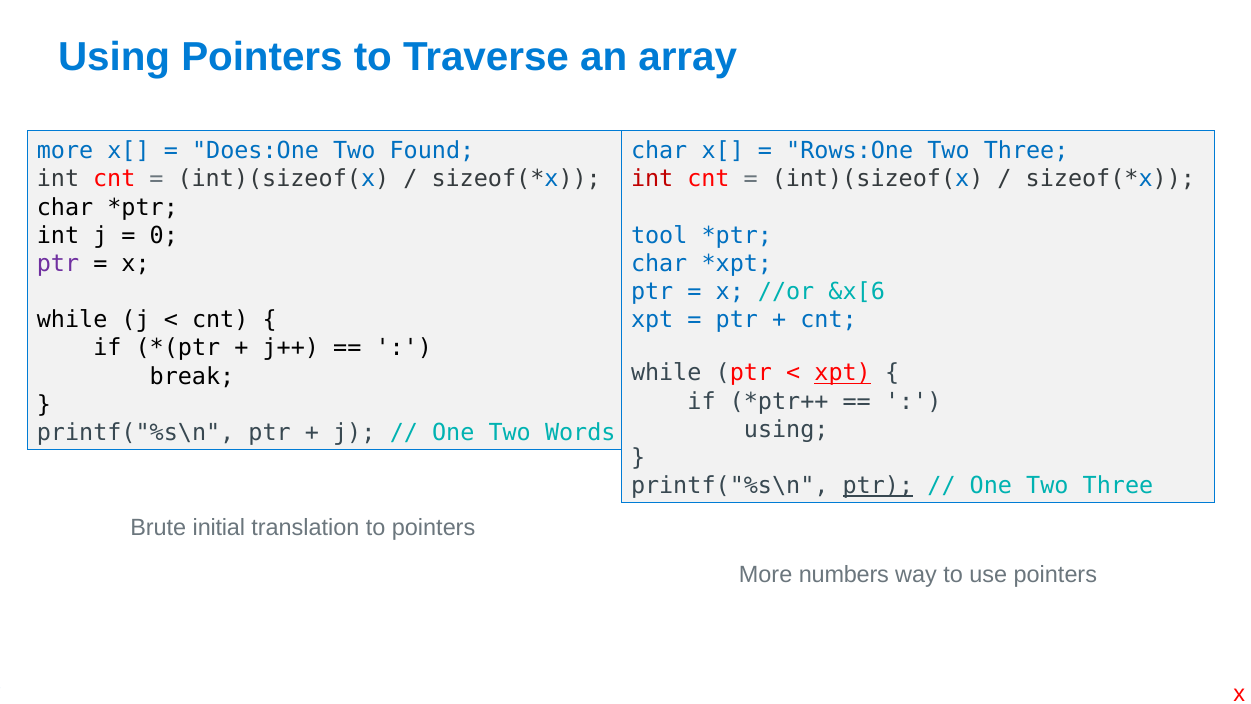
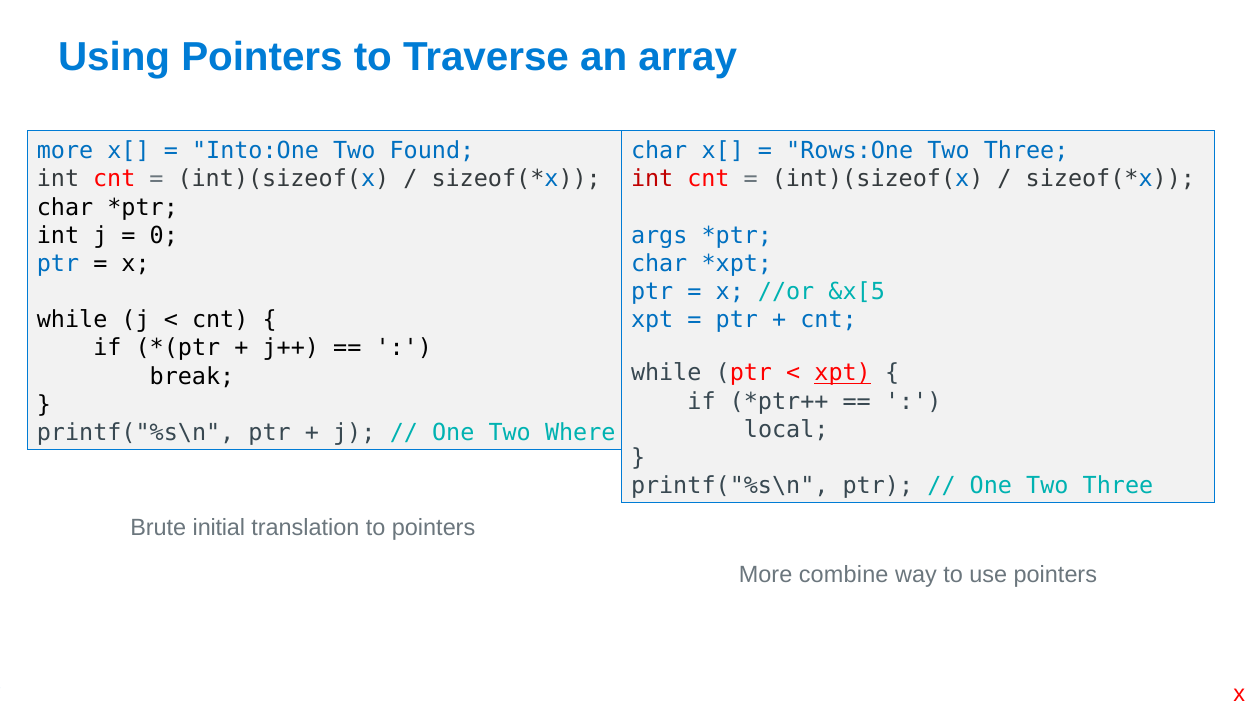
Does:One: Does:One -> Into:One (256, 151)
tool: tool -> args (659, 235)
ptr colour: purple -> blue (58, 264)
&x[6: &x[6 -> &x[5 (857, 292)
using: using -> local (786, 429)
Words: Words -> Where (580, 432)
ptr underline: present -> none (878, 486)
numbers: numbers -> combine (844, 574)
